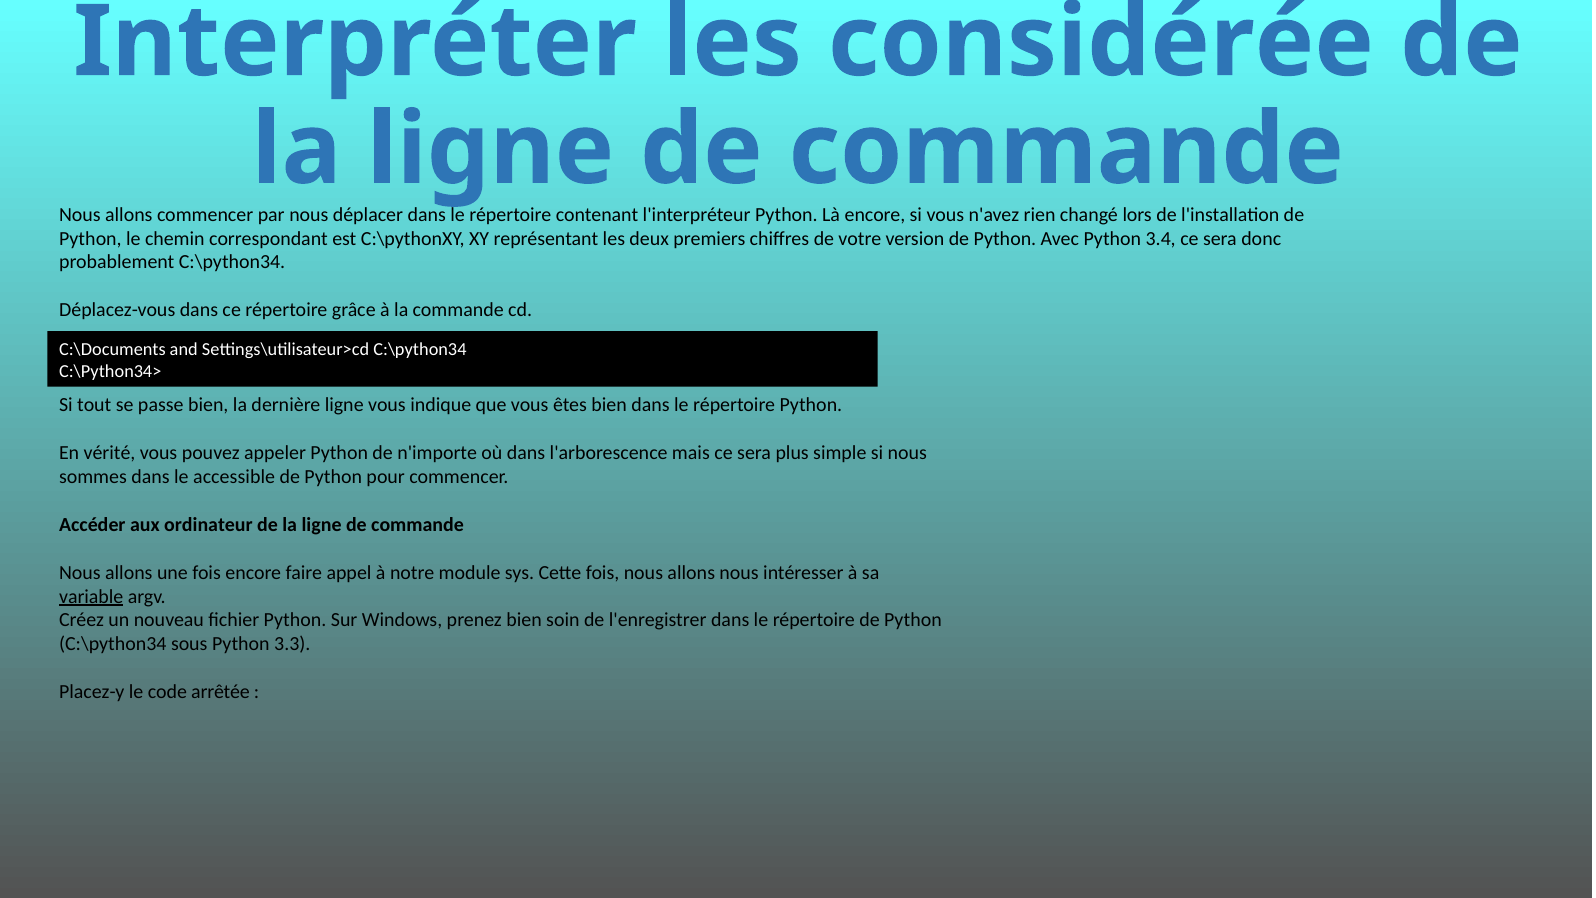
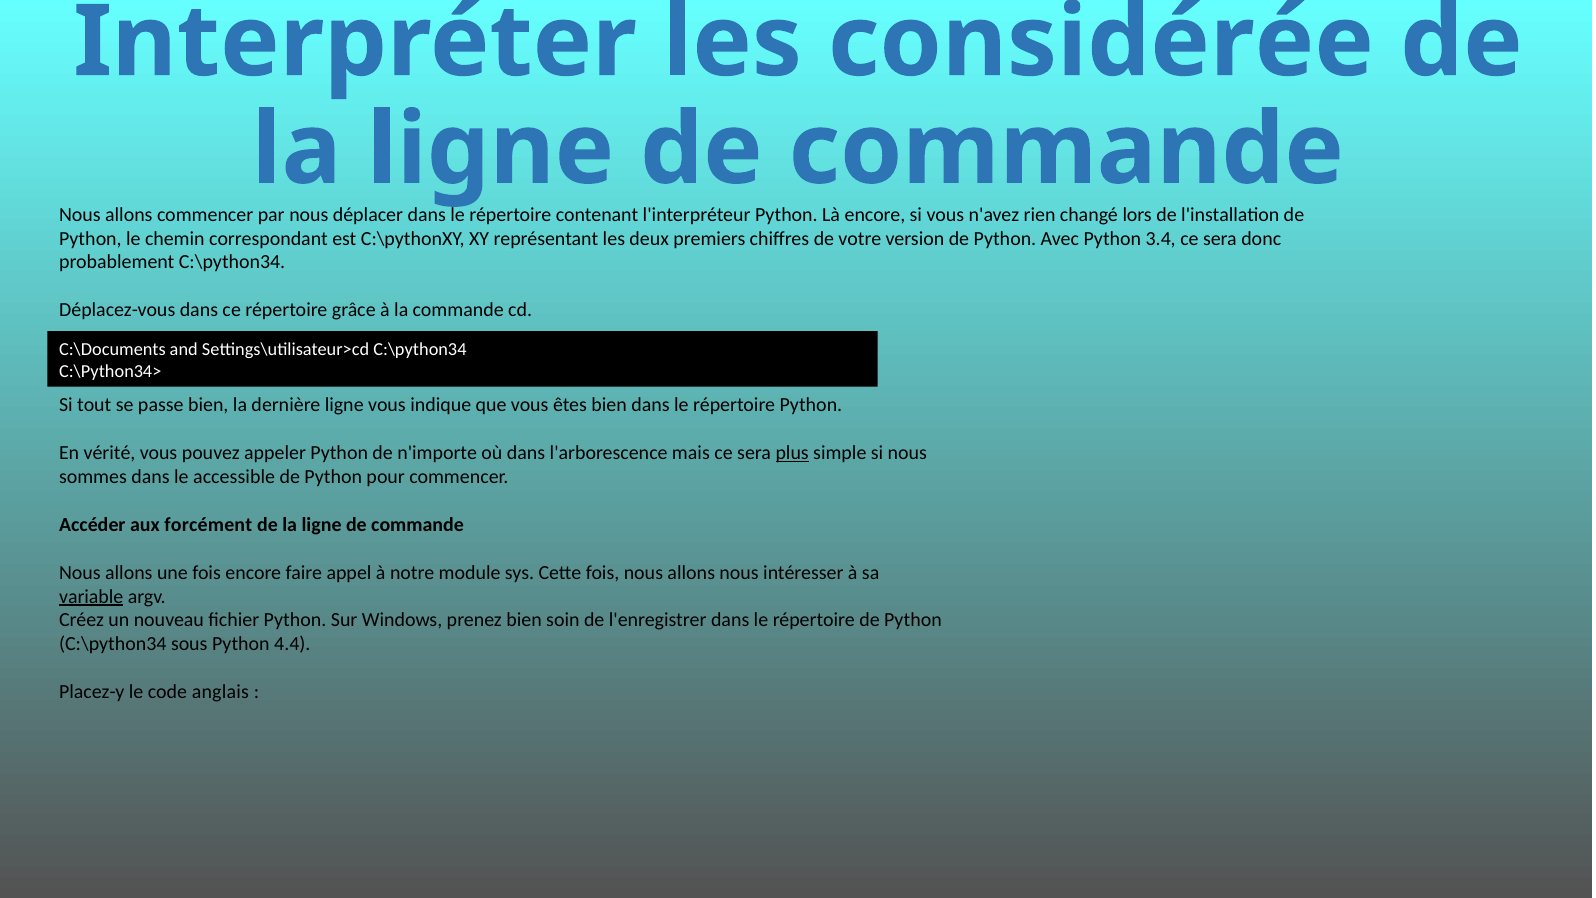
plus underline: none -> present (792, 453)
ordinateur: ordinateur -> forcément (208, 524)
3.3: 3.3 -> 4.4 (292, 644)
arrêtée: arrêtée -> anglais (220, 692)
